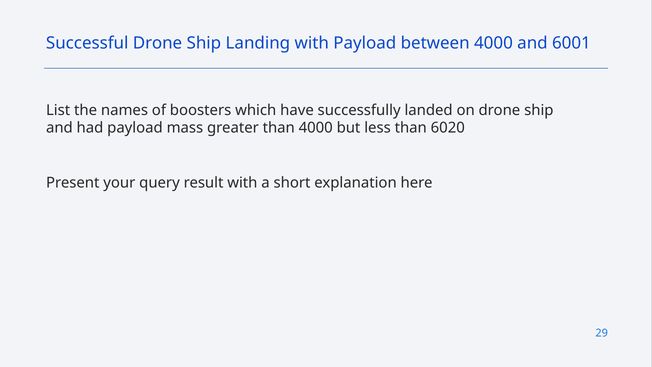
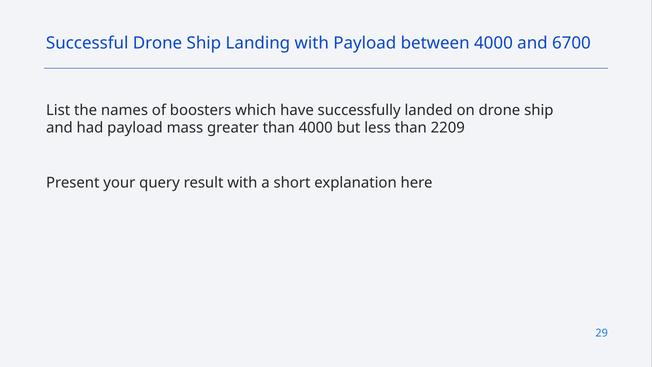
6001: 6001 -> 6700 (571, 43)
6020: 6020 -> 2209 (448, 128)
